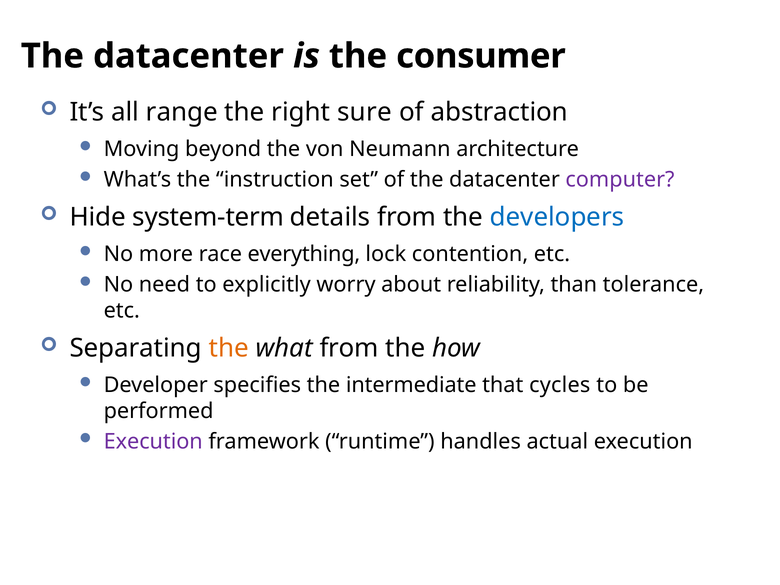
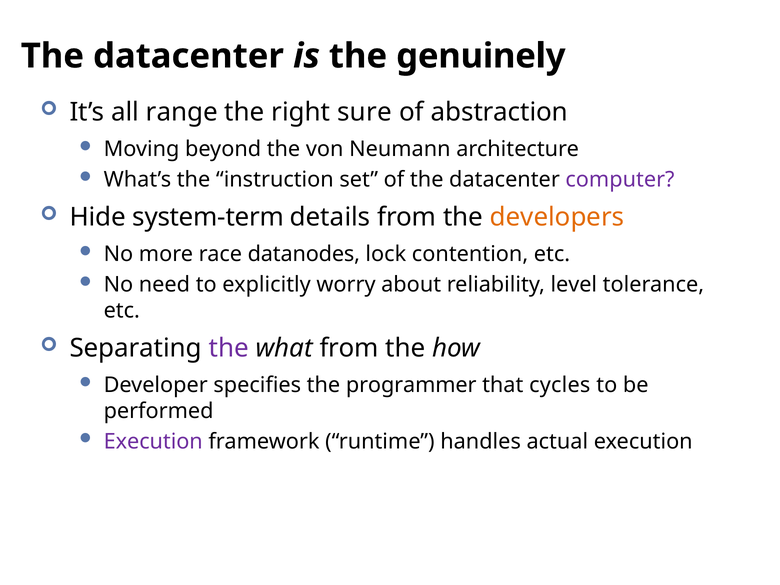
consumer: consumer -> genuinely (481, 56)
developers colour: blue -> orange (557, 217)
everything: everything -> datanodes (304, 254)
than: than -> level (574, 285)
the colour: orange -> purple (229, 348)
intermediate: intermediate -> programmer (411, 385)
